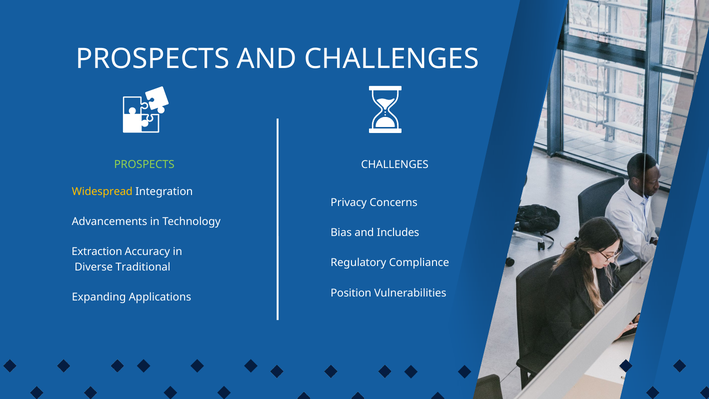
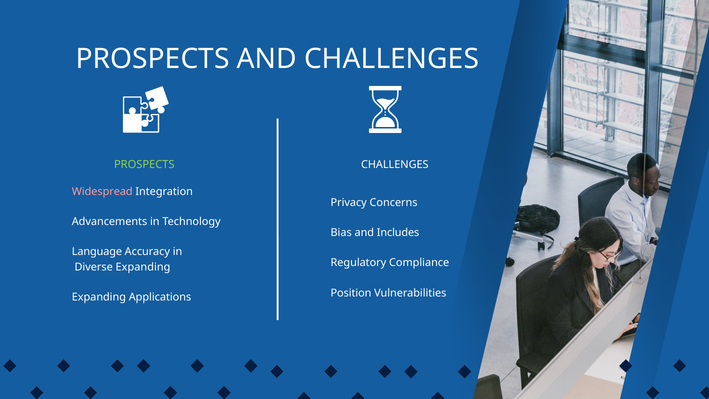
Widespread colour: yellow -> pink (102, 192)
Extraction: Extraction -> Language (97, 252)
Diverse Traditional: Traditional -> Expanding (143, 267)
